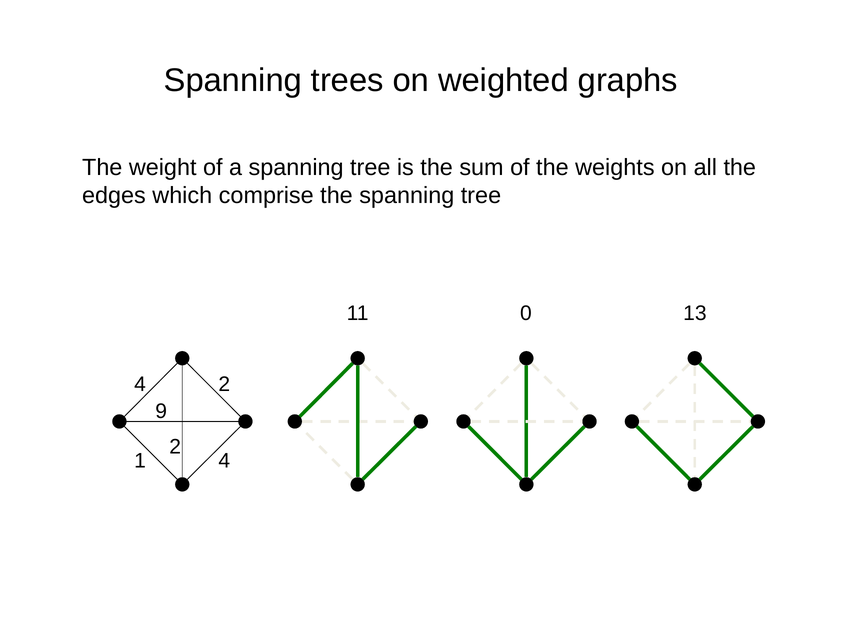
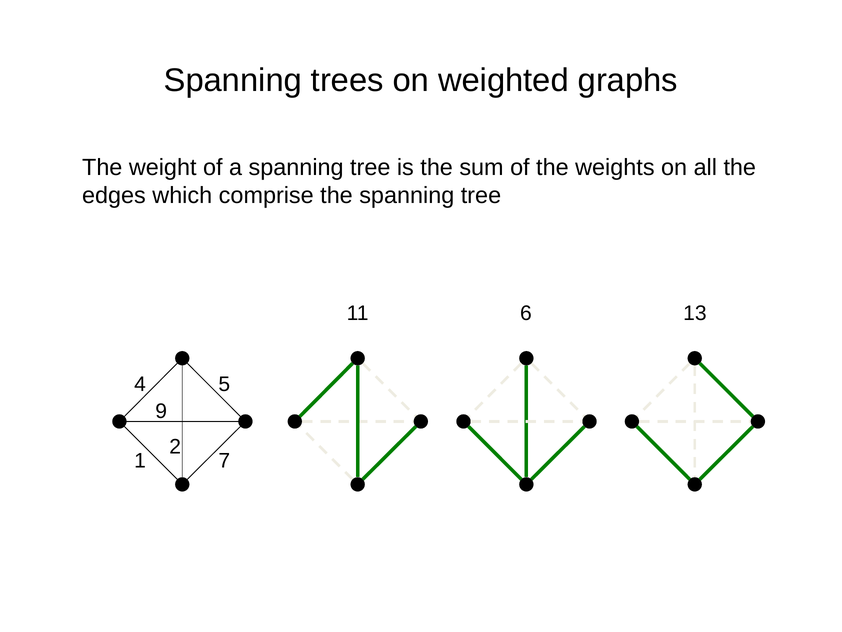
0: 0 -> 6 (526, 313)
4 2: 2 -> 5 (224, 384)
1 4: 4 -> 7 (224, 460)
